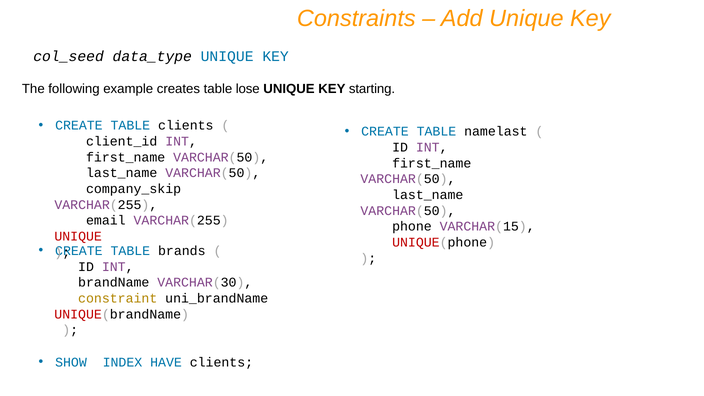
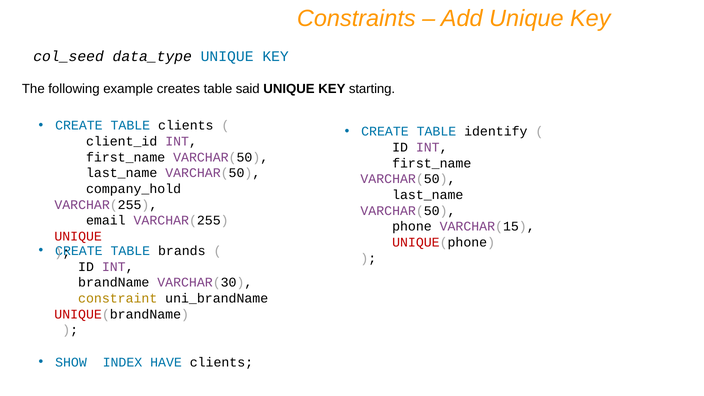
lose: lose -> said (248, 89)
namelast: namelast -> identify (496, 131)
company_skip: company_skip -> company_hold (134, 189)
